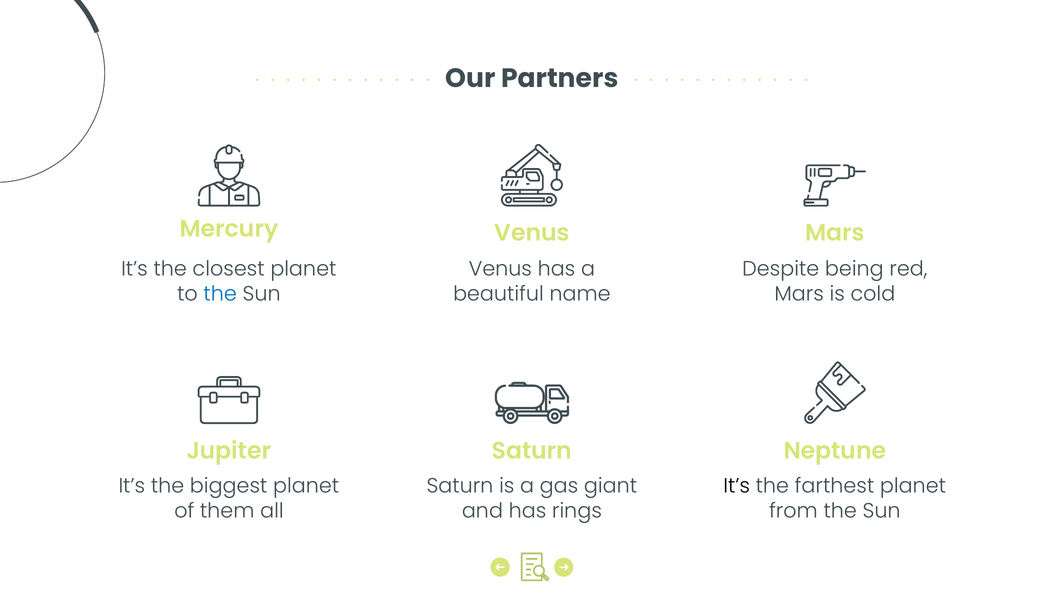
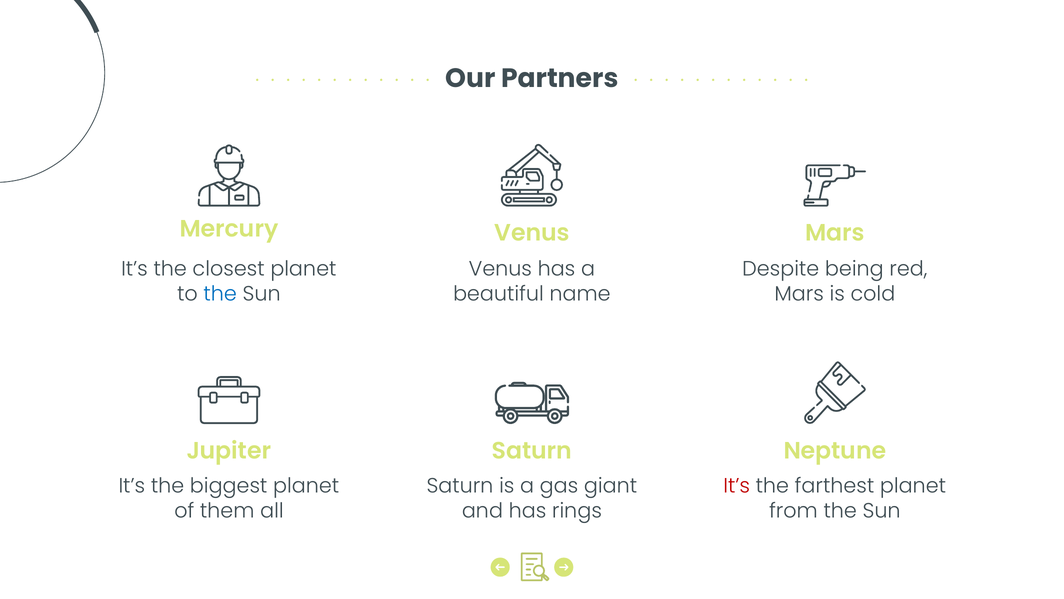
It’s colour: black -> red (737, 486)
